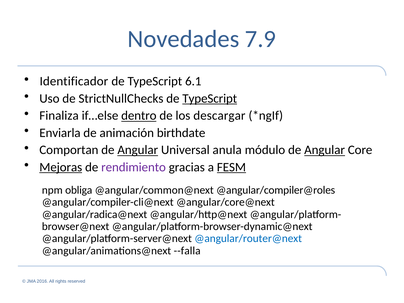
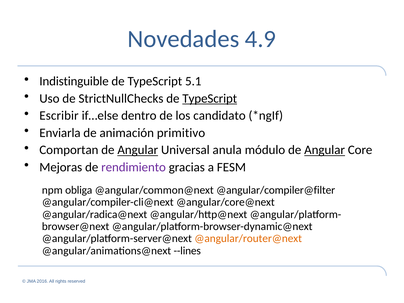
7.9: 7.9 -> 4.9 (261, 39)
Identificador: Identificador -> Indistinguible (74, 81)
6.1: 6.1 -> 5.1 (193, 81)
Finaliza: Finaliza -> Escribir (59, 116)
dentro underline: present -> none (139, 116)
descargar: descargar -> candidato (219, 116)
birthdate: birthdate -> primitivo (181, 133)
Mejoras underline: present -> none (61, 167)
FESM underline: present -> none (231, 167)
@angular/compiler@roles: @angular/compiler@roles -> @angular/compiler@filter (276, 190)
@angular/router@next colour: blue -> orange (248, 239)
--falla: --falla -> --lines (187, 251)
